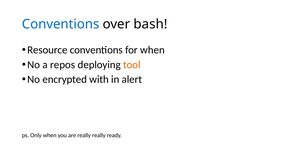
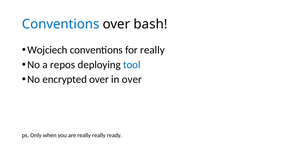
Resource: Resource -> Wojciech (47, 50)
for when: when -> really (152, 50)
tool colour: orange -> blue (132, 65)
encrypted with: with -> over (99, 79)
in alert: alert -> over (132, 79)
